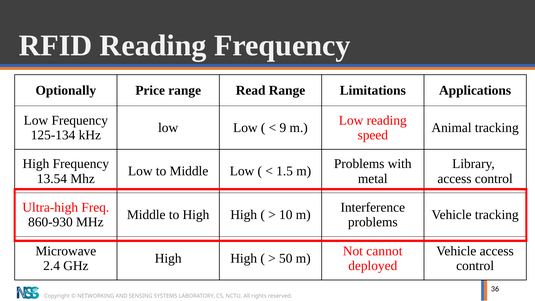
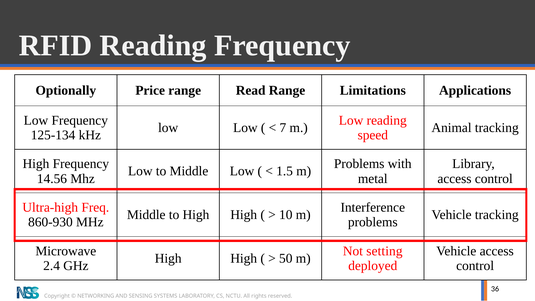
9: 9 -> 7 (283, 128)
13.54: 13.54 -> 14.56 (52, 179)
cannot: cannot -> setting (384, 251)
